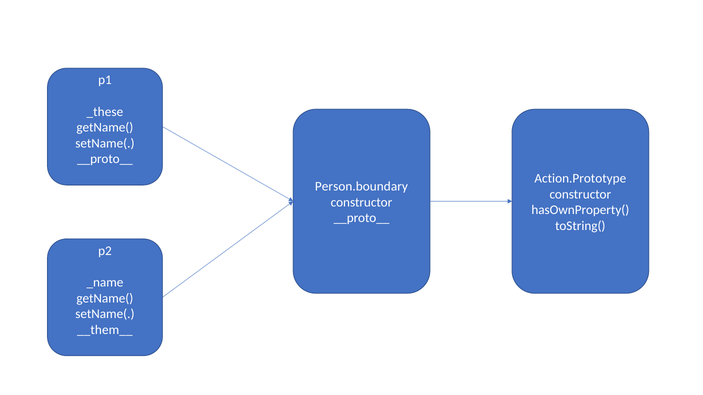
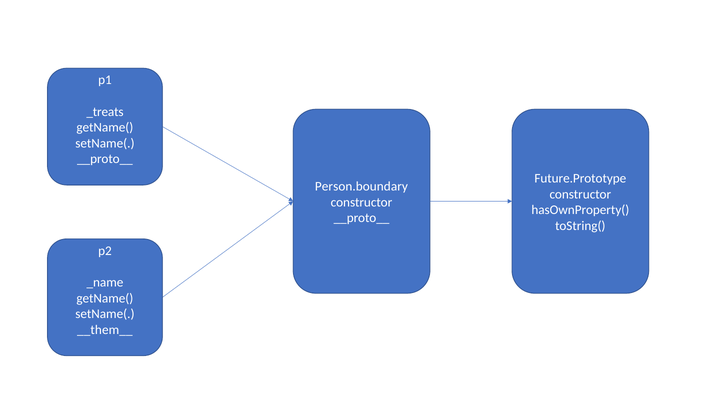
_these: _these -> _treats (105, 112)
Action.Prototype: Action.Prototype -> Future.Prototype (580, 179)
